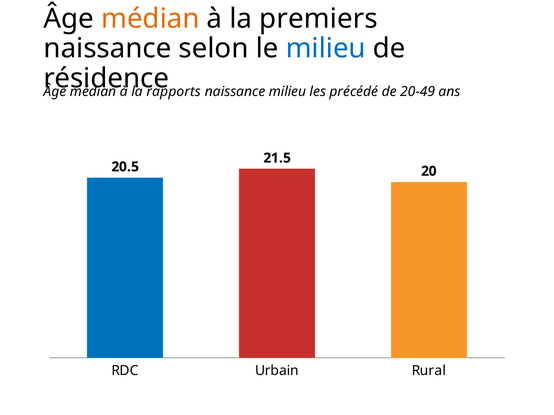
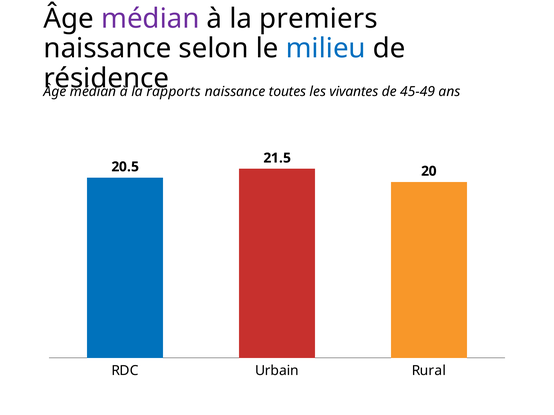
médian colour: orange -> purple (150, 19)
naissance milieu: milieu -> toutes (288, 92)
précédé: précédé -> vivantes (354, 92)
20-49: 20-49 -> 45-49 (418, 92)
